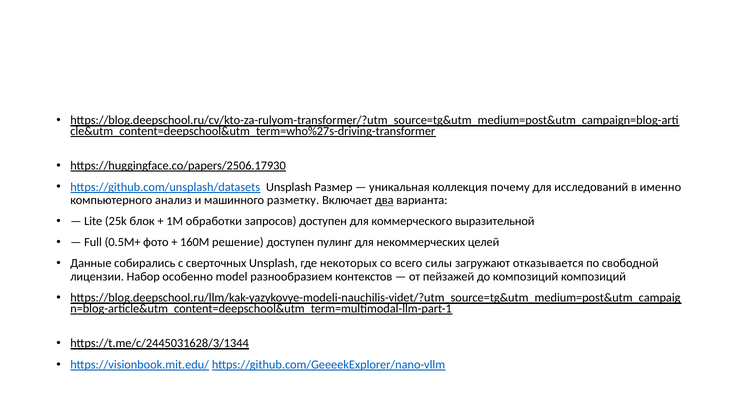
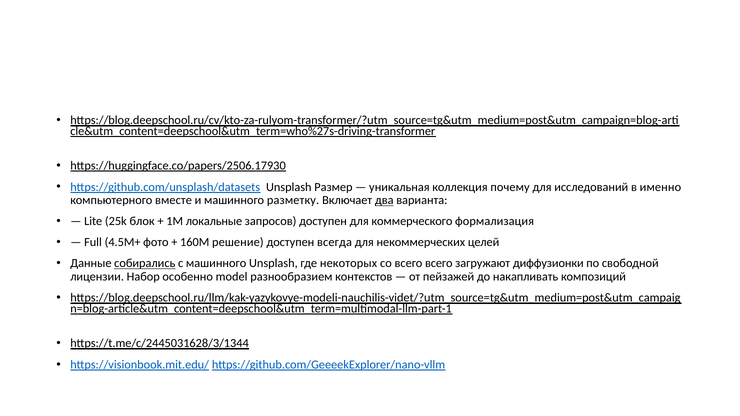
анализ: анализ -> вместе (173, 200)
обработки: обработки -> локальные (214, 221)
выразительной: выразительной -> формализация (495, 221)
0.5M+: 0.5M+ -> 4.5M+ (123, 242)
пулинг: пулинг -> всегда (334, 242)
собирались underline: none -> present (145, 264)
с сверточных: сверточных -> машинного (216, 264)
всего силы: силы -> всего (439, 264)
отказывается: отказывается -> диффузионки (548, 264)
до композиций: композиций -> накапливать (526, 277)
